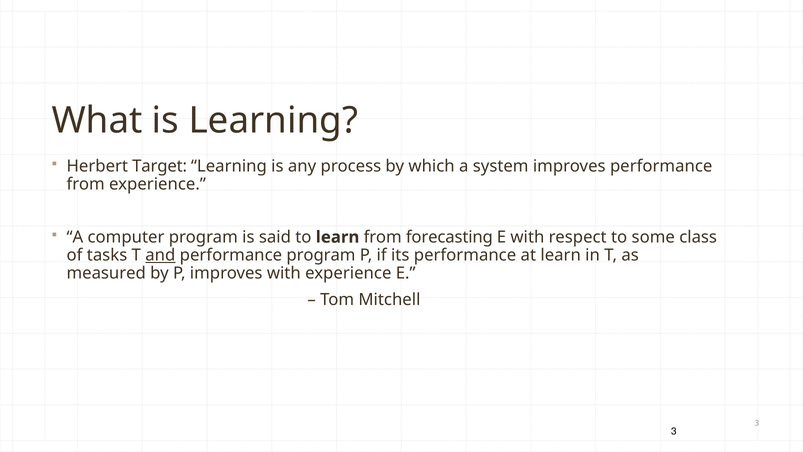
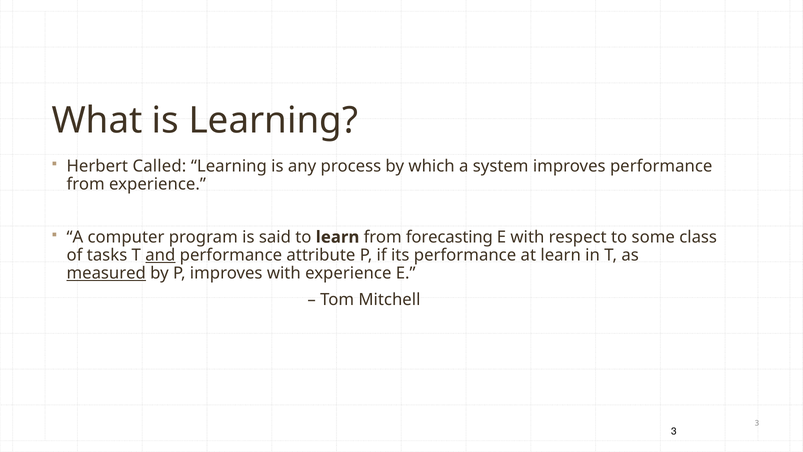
Target: Target -> Called (159, 166)
performance program: program -> attribute (321, 255)
measured underline: none -> present (106, 273)
